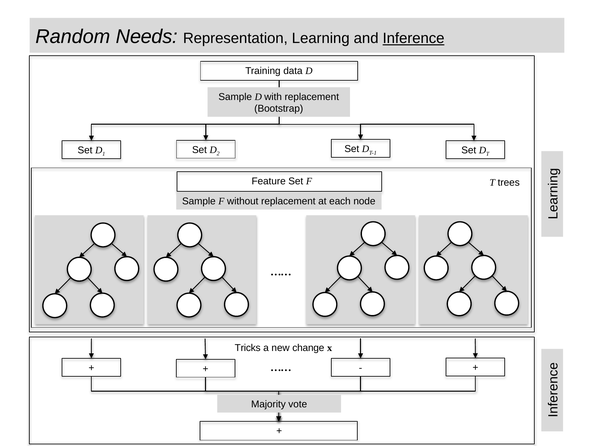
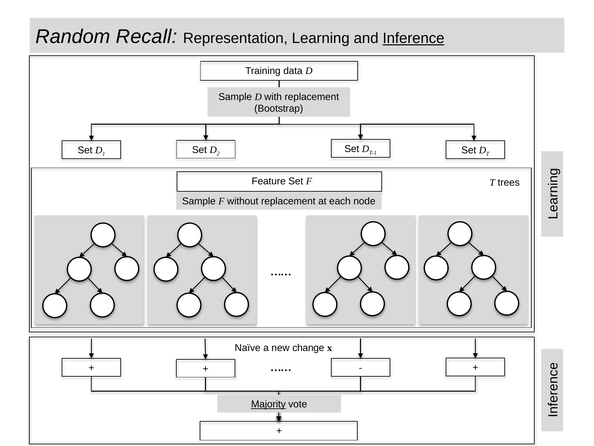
Needs: Needs -> Recall (147, 37)
Tricks: Tricks -> Naïve (248, 348)
Majority underline: none -> present (268, 404)
